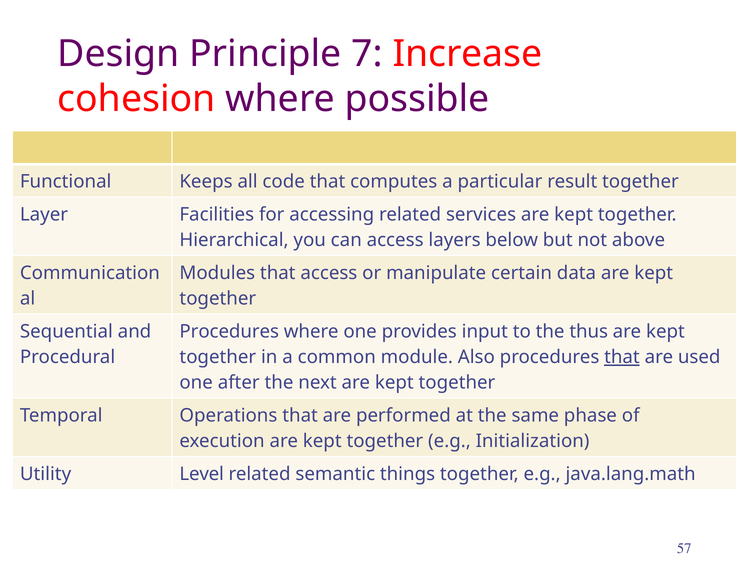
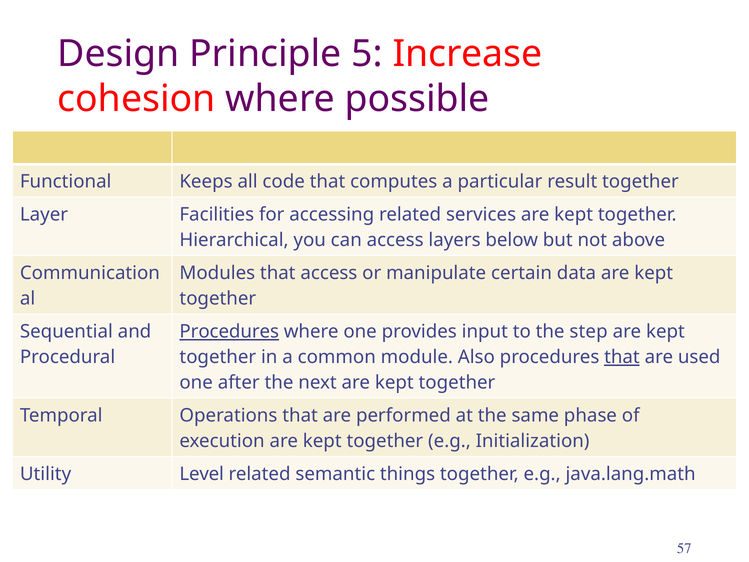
7: 7 -> 5 (367, 54)
Procedures underline: none -> present (229, 332)
thus: thus -> step (589, 332)
